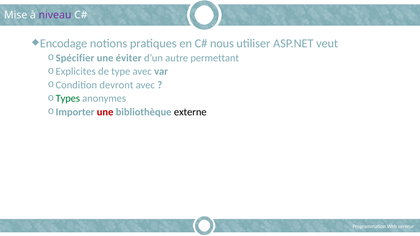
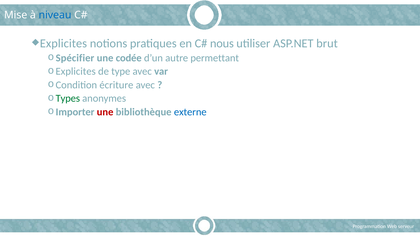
niveau colour: purple -> blue (55, 15)
Encodage: Encodage -> Explicites (63, 44)
veut: veut -> brut (327, 44)
éviter: éviter -> codée (129, 58)
devront: devront -> écriture (116, 85)
externe colour: black -> blue (190, 112)
